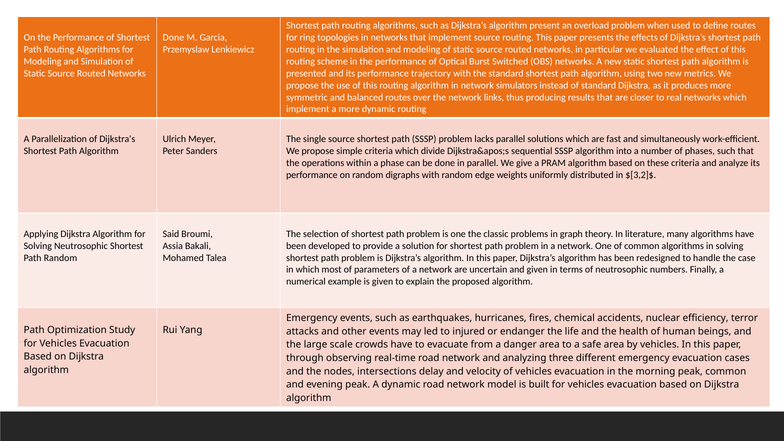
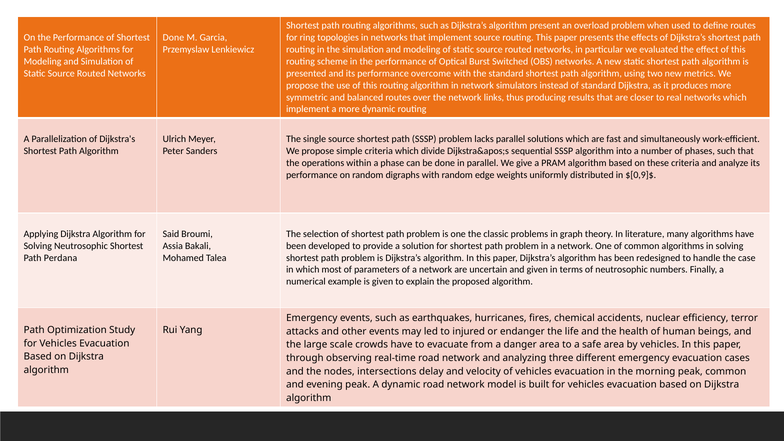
trajectory: trajectory -> overcome (431, 73)
$[3,2]$: $[3,2]$ -> $[0,9]$ (641, 175)
Path Random: Random -> Perdana (60, 258)
